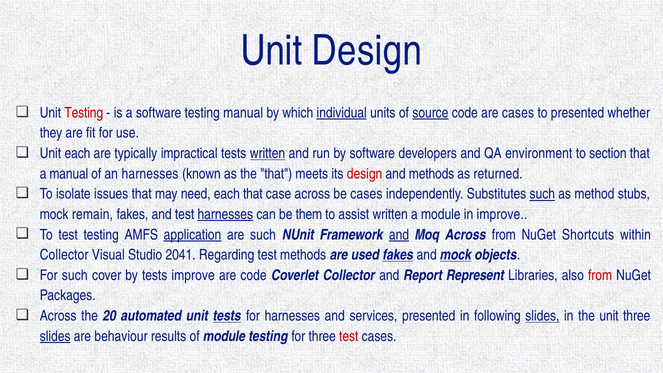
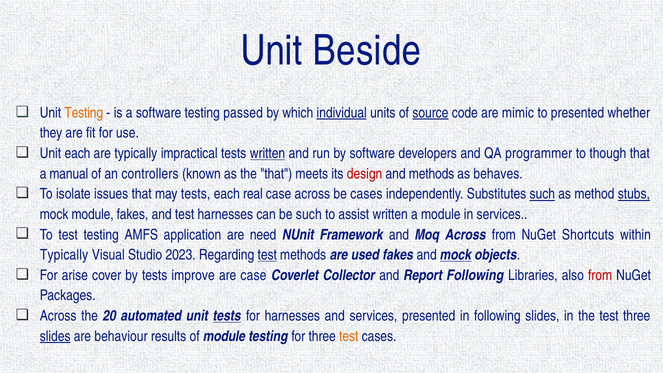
Unit Design: Design -> Beside (367, 51)
Testing colour: red -> orange (84, 113)
testing manual: manual -> passed (243, 113)
are cases: cases -> mimic (518, 113)
environment: environment -> programmer (539, 153)
section: section -> though (608, 153)
an harnesses: harnesses -> controllers (150, 174)
returned: returned -> behaves (498, 174)
may need: need -> tests (196, 194)
each that: that -> real (253, 194)
stubs underline: none -> present (634, 194)
mock remain: remain -> module (93, 214)
harnesses underline: present -> none (225, 214)
be them: them -> such (309, 214)
in improve: improve -> services (502, 214)
application underline: present -> none (193, 235)
are such: such -> need (263, 235)
and underline: present -> none (399, 235)
Collector: Collector -> Typically (64, 255)
2041: 2041 -> 2023 (181, 255)
test underline: none -> present (267, 255)
fakes underline: present -> none (398, 255)
For such: such -> arise (75, 275)
are code: code -> case (253, 275)
Report Represent: Represent -> Following (475, 275)
slides underline: present -> none (542, 316)
the unit: unit -> test (609, 316)
test colour: red -> orange (349, 336)
